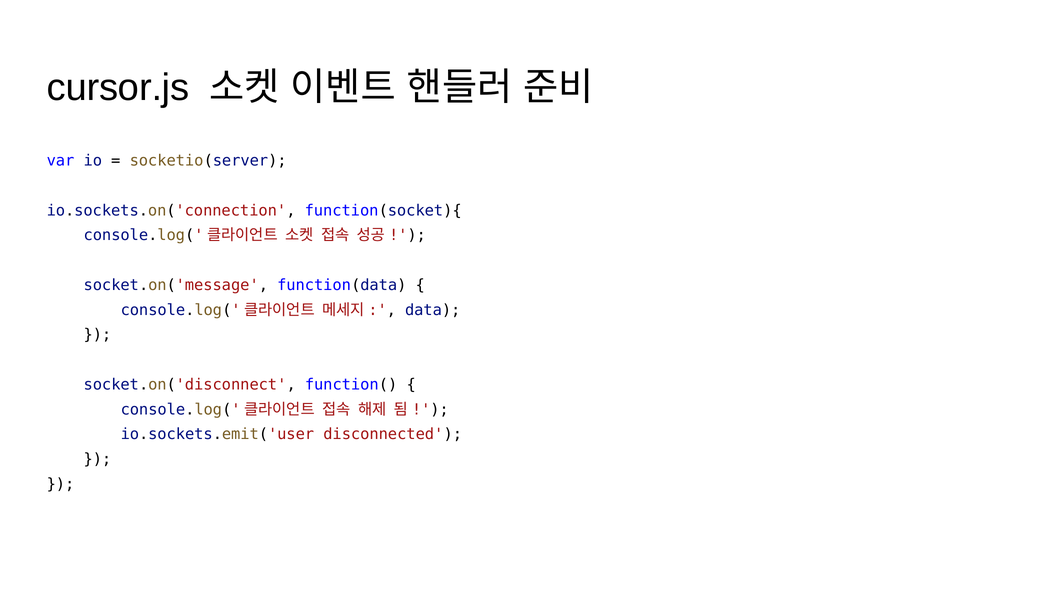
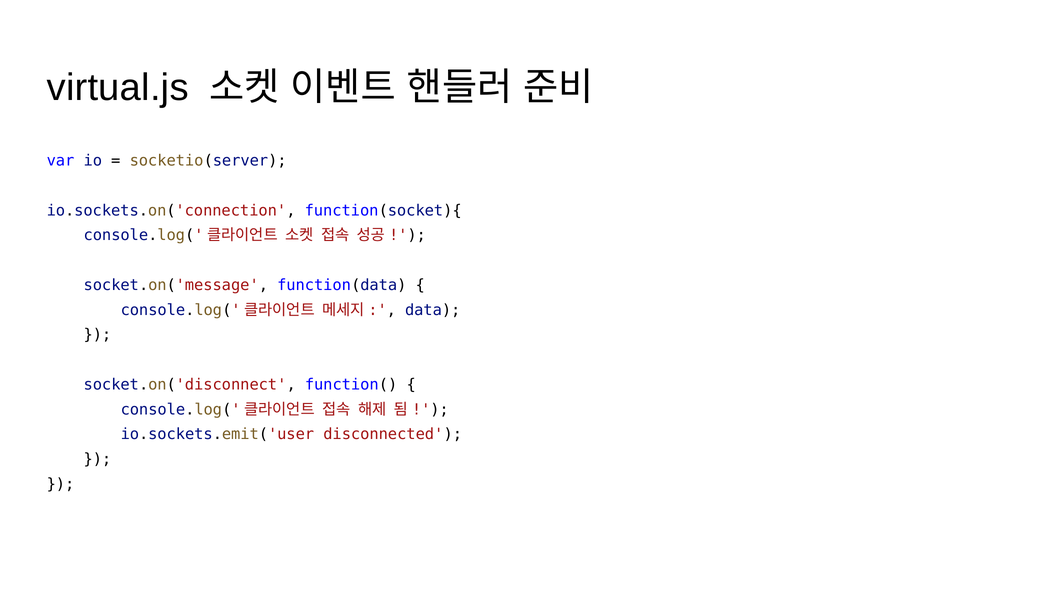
cursor.js: cursor.js -> virtual.js (118, 88)
